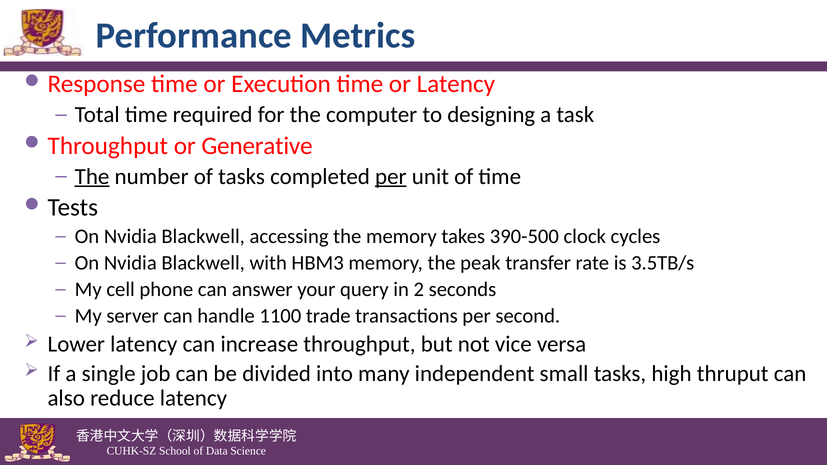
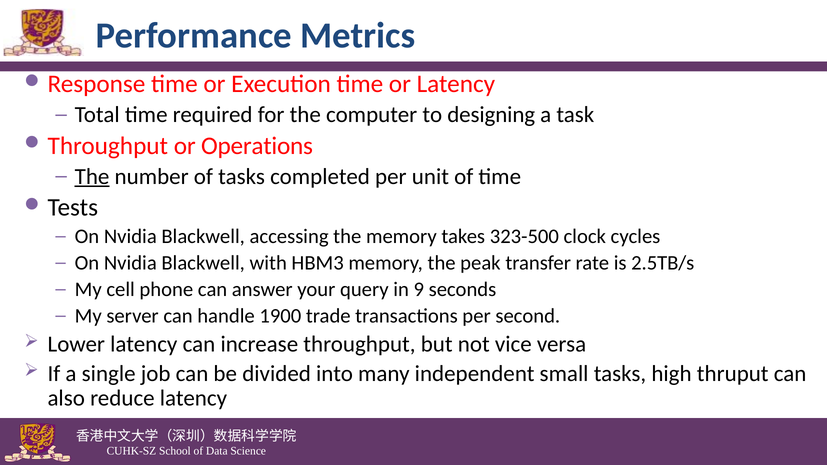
Generative: Generative -> Operations (257, 146)
per underline: present -> none (391, 177)
390-500: 390-500 -> 323-500 (524, 237)
3.5TB/s: 3.5TB/s -> 2.5TB/s (663, 263)
2: 2 -> 9 (419, 290)
1100: 1100 -> 1900 (280, 316)
